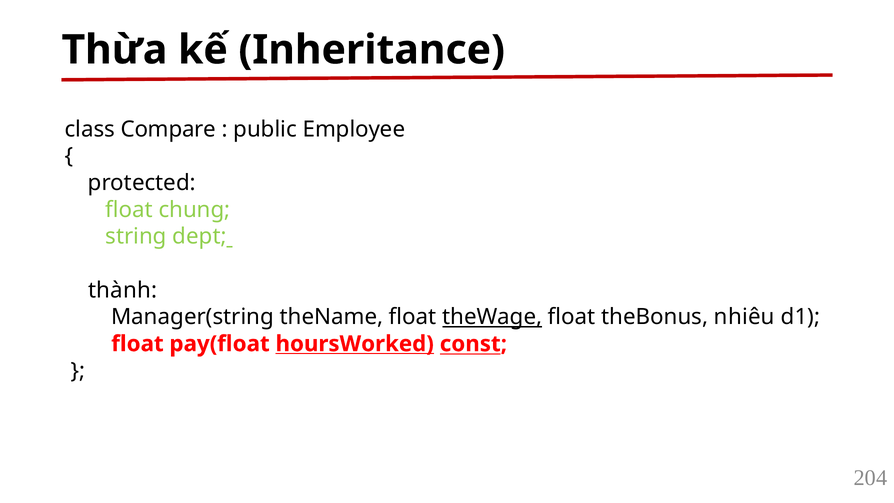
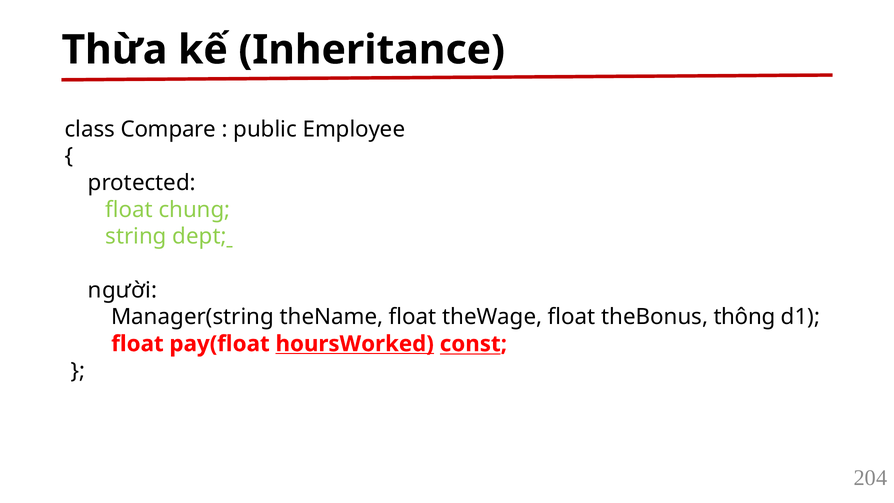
thành: thành -> người (123, 290)
theWage underline: present -> none (492, 317)
nhiêu: nhiêu -> thông (745, 317)
